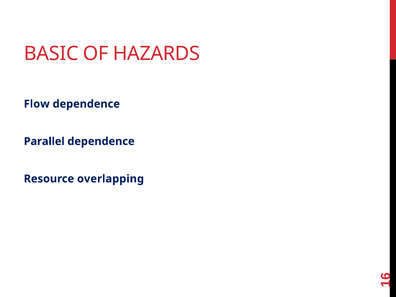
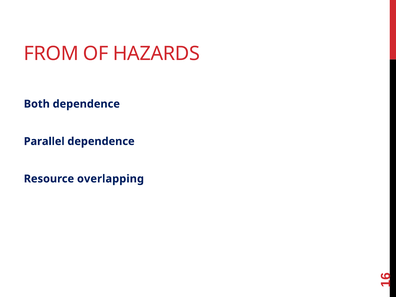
BASIC: BASIC -> FROM (51, 54)
Flow: Flow -> Both (37, 104)
